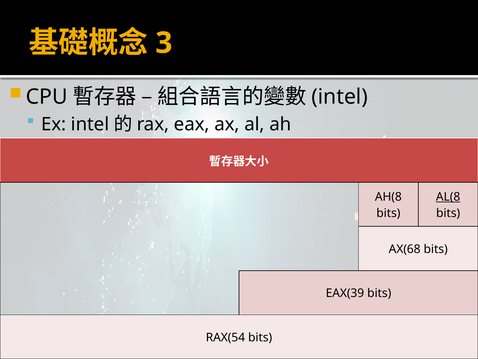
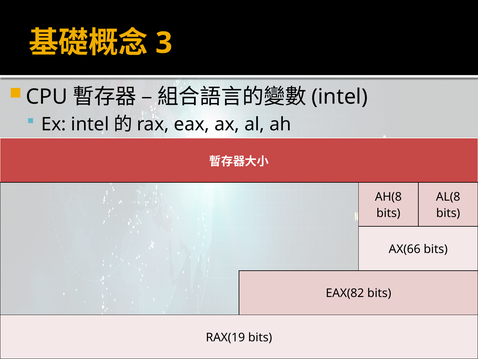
AL(8 underline: present -> none (448, 197)
AX(68: AX(68 -> AX(66 (405, 249)
EAX(39: EAX(39 -> EAX(82 (345, 293)
RAX(54: RAX(54 -> RAX(19 (225, 337)
